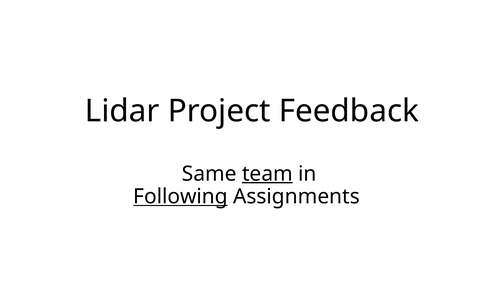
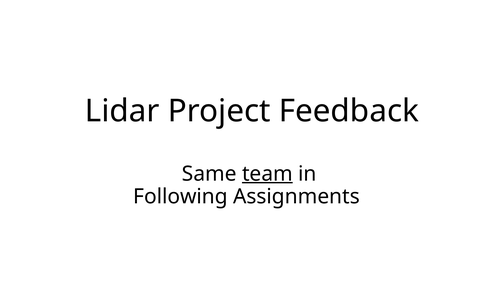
Following underline: present -> none (180, 196)
